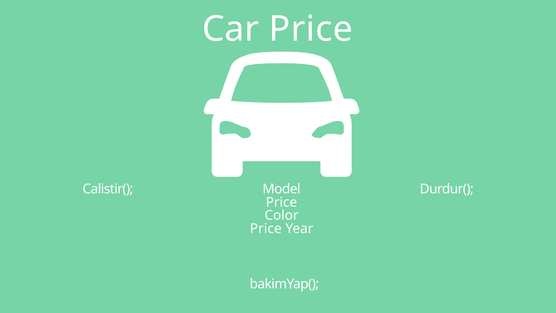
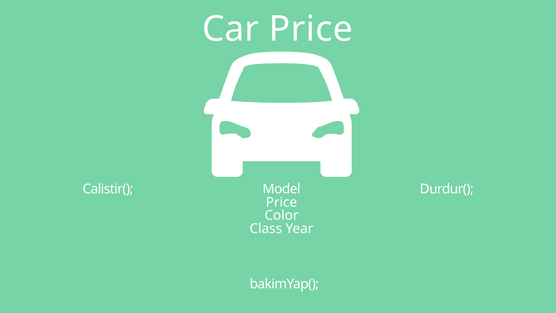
Price: Price -> Class (266, 229)
